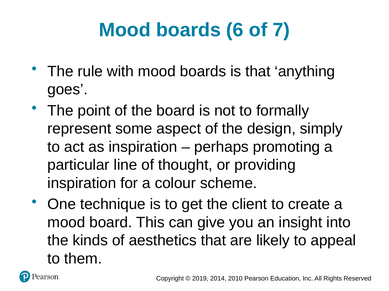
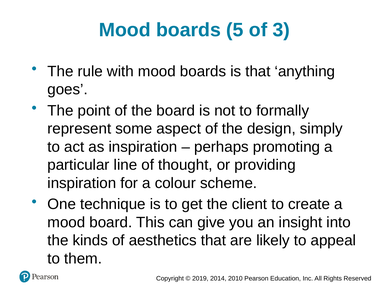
6: 6 -> 5 (235, 30)
7: 7 -> 3 (281, 30)
